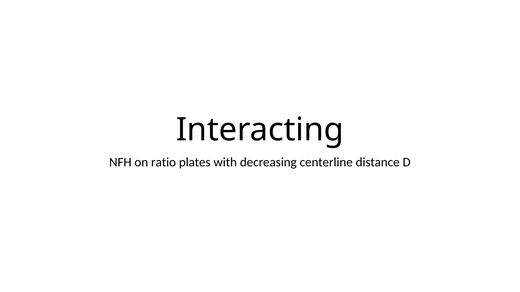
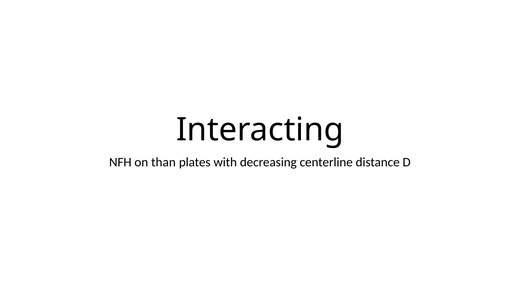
ratio: ratio -> than (163, 163)
